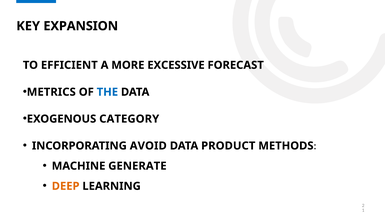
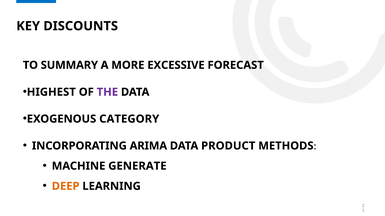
EXPANSION: EXPANSION -> DISCOUNTS (81, 26)
EFFICIENT: EFFICIENT -> SUMMARY (69, 65)
METRICS: METRICS -> HIGHEST (51, 92)
THE colour: blue -> purple (107, 92)
AVOID: AVOID -> ARIMA (148, 146)
